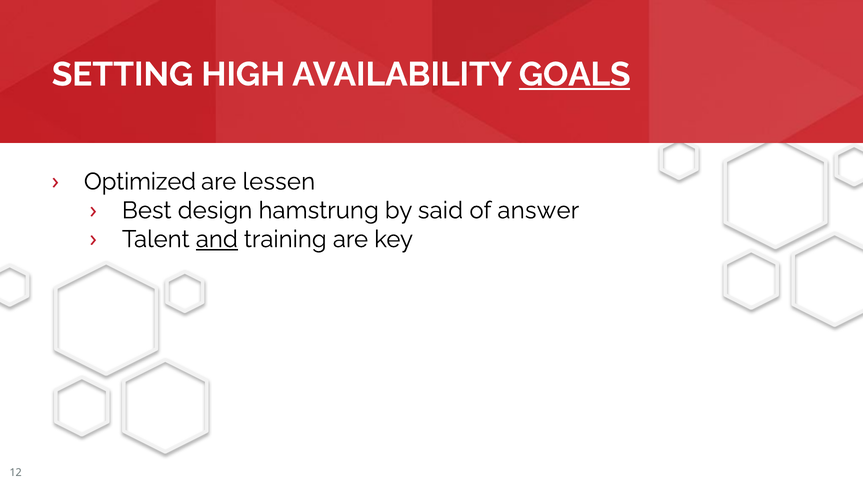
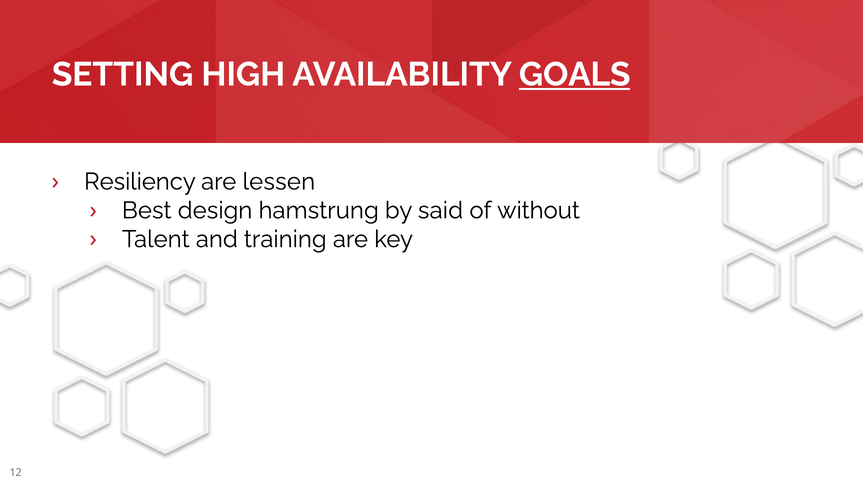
Optimized: Optimized -> Resiliency (140, 181)
answer: answer -> without (538, 210)
and underline: present -> none (217, 239)
